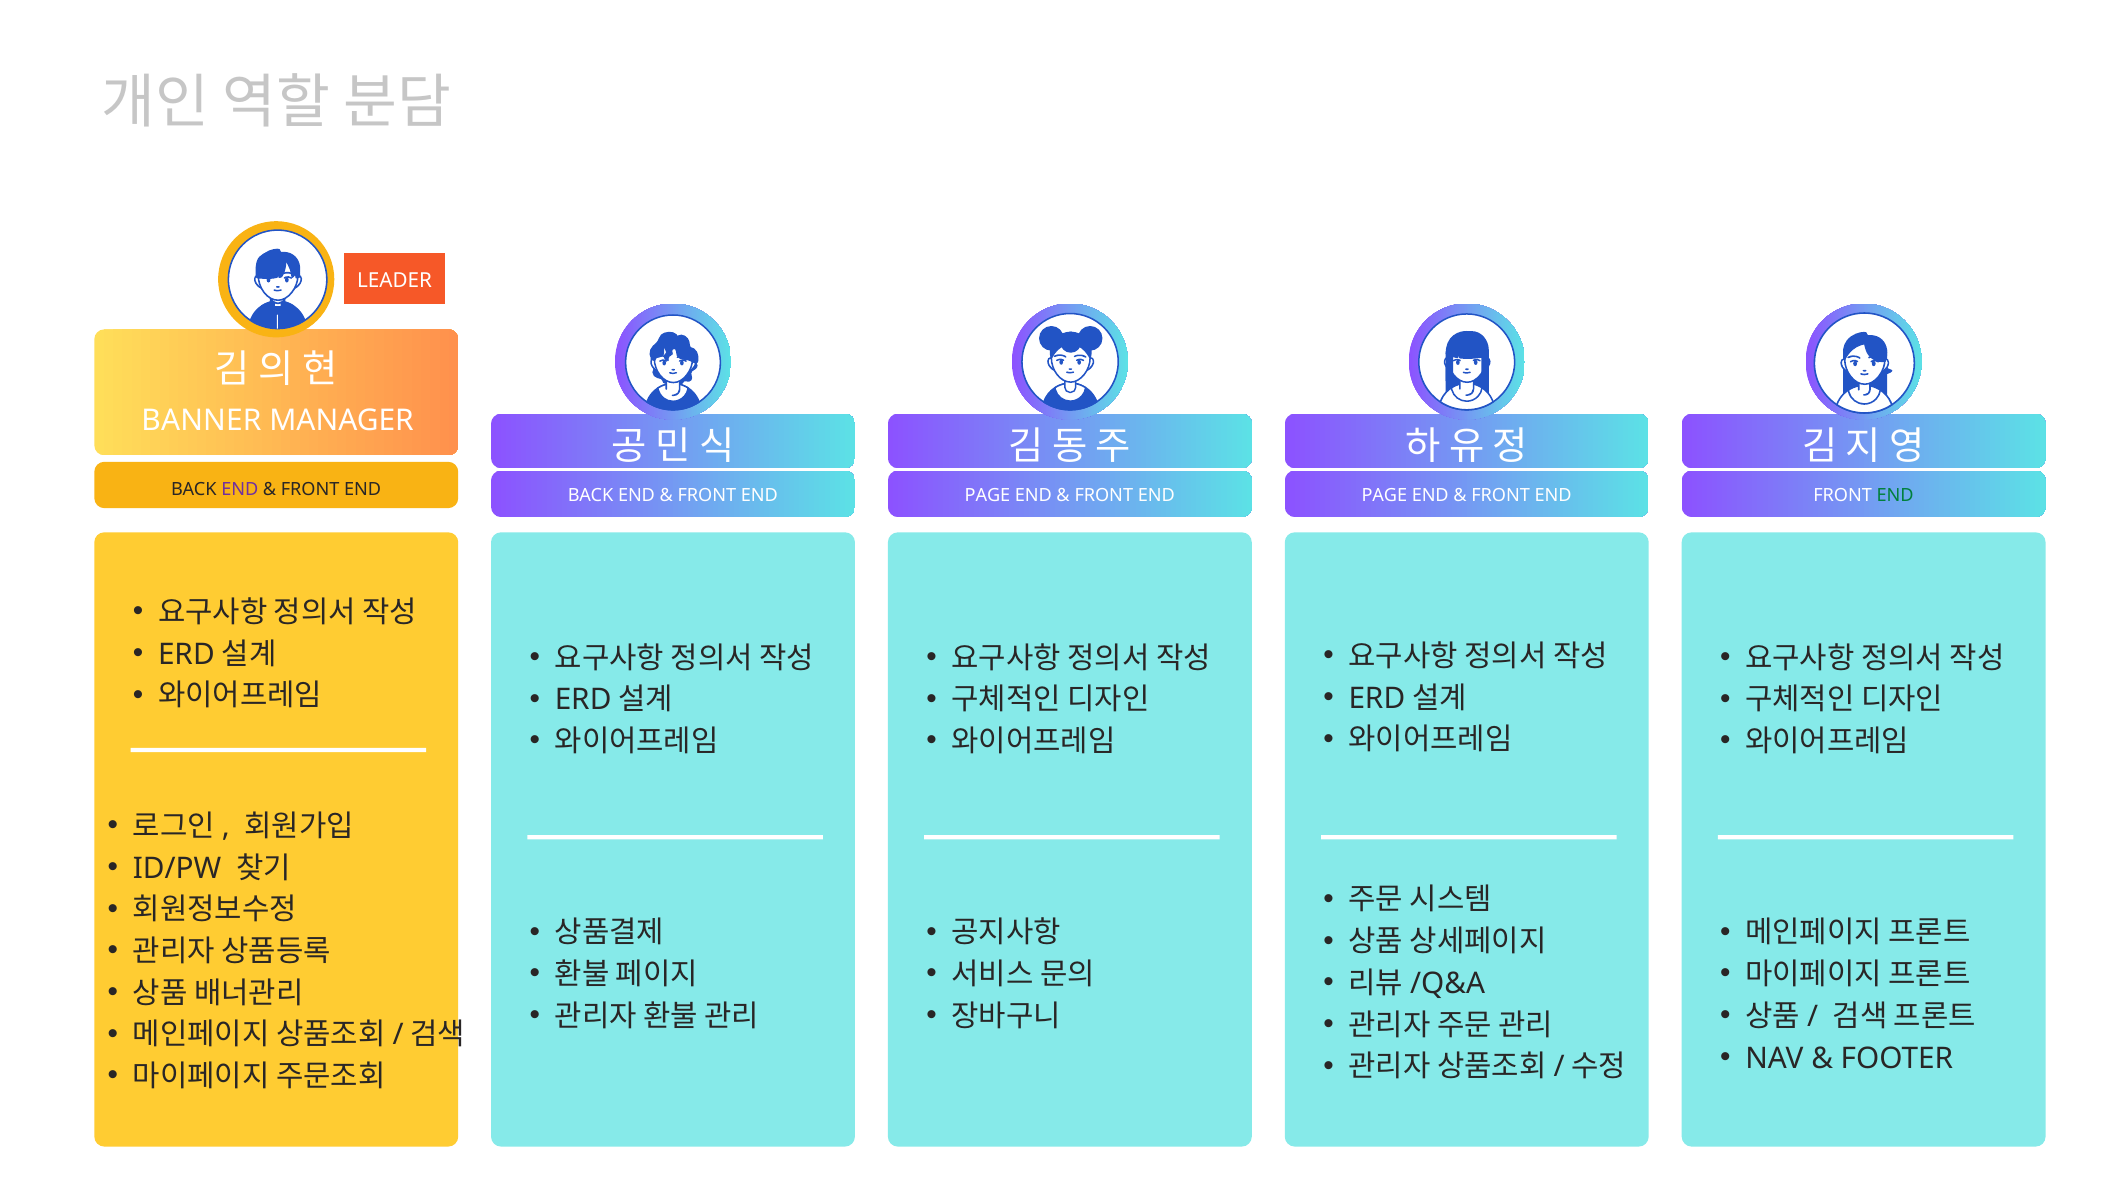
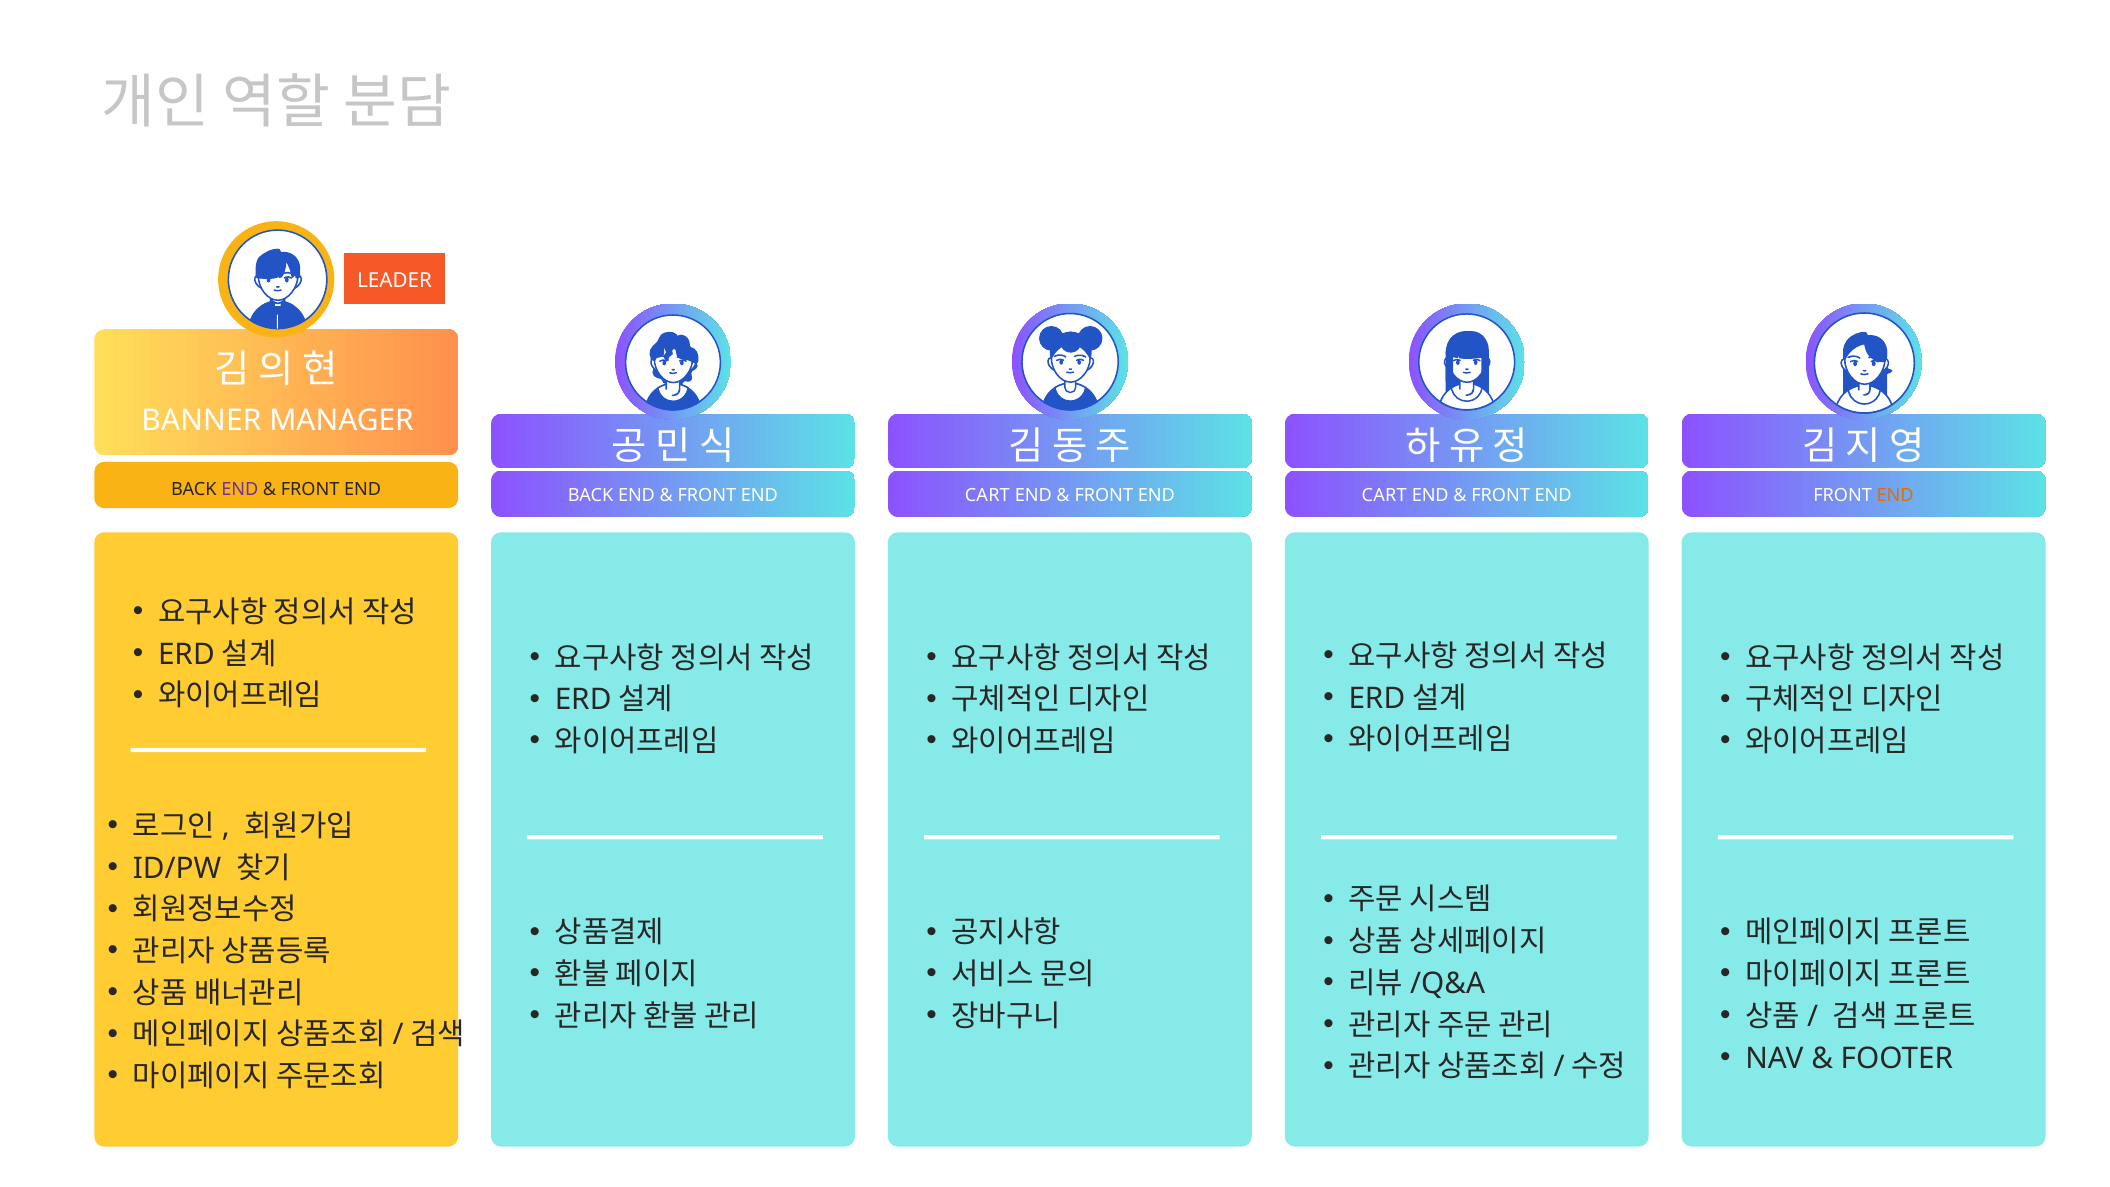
END PAGE: PAGE -> CART (987, 496)
PAGE: PAGE -> CART (1384, 496)
END colour: green -> orange (1895, 496)
